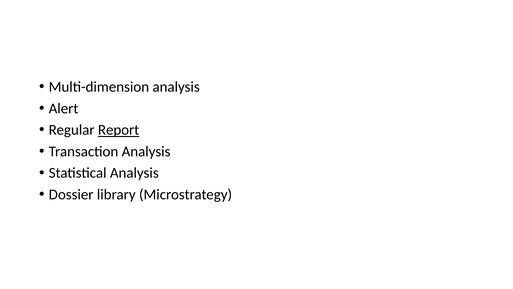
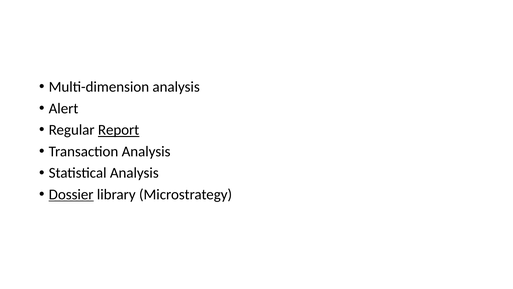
Dossier underline: none -> present (71, 194)
